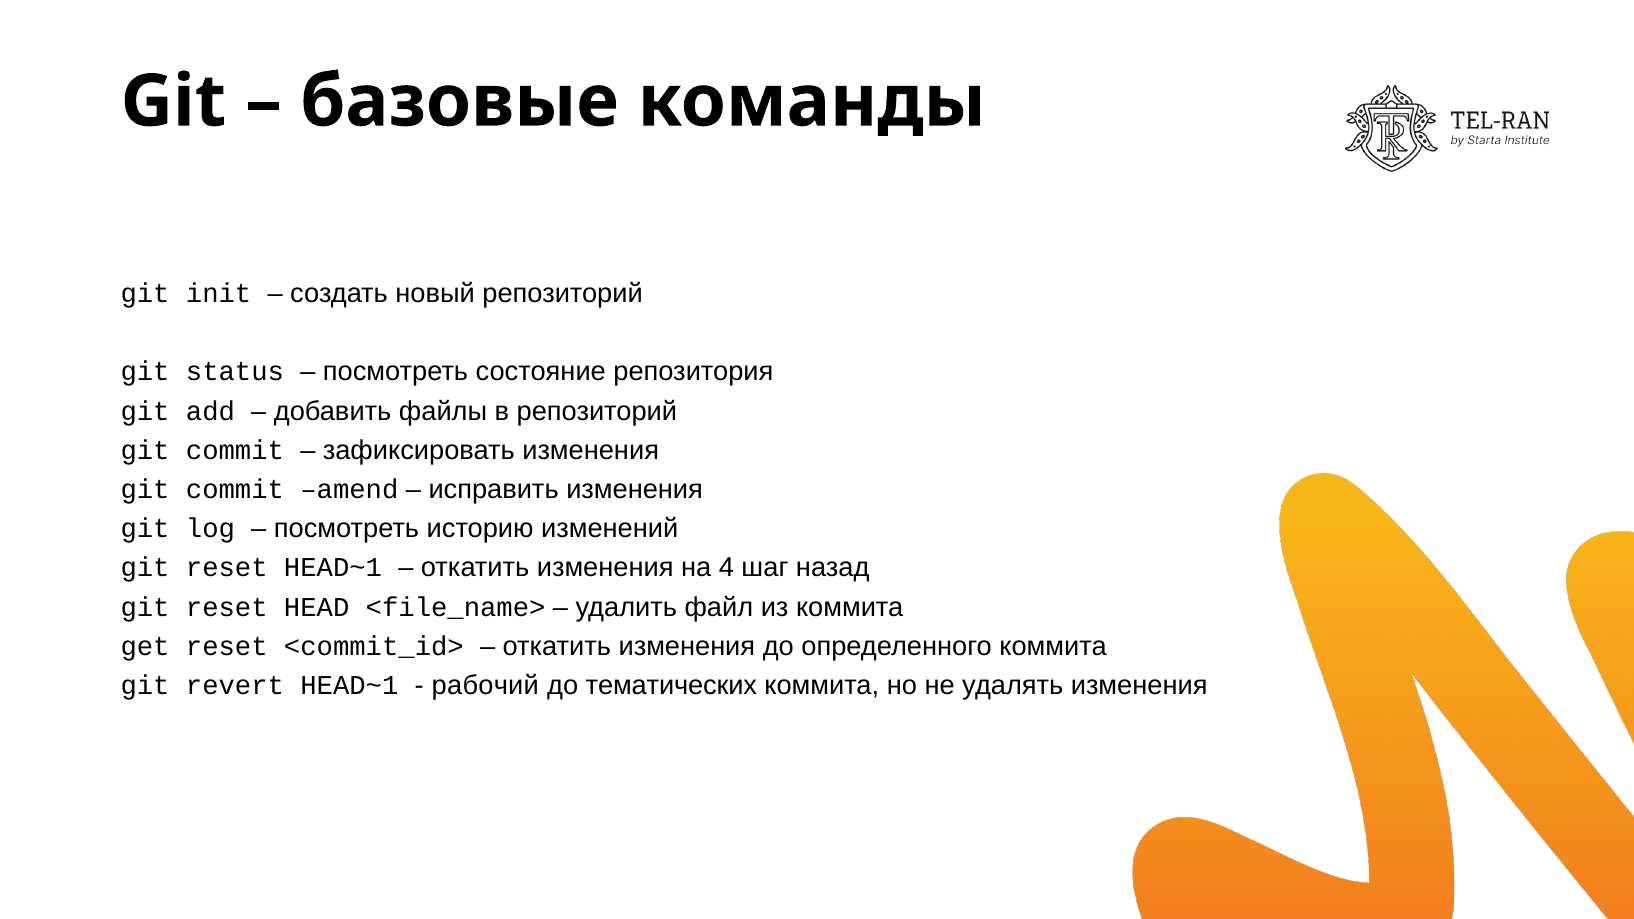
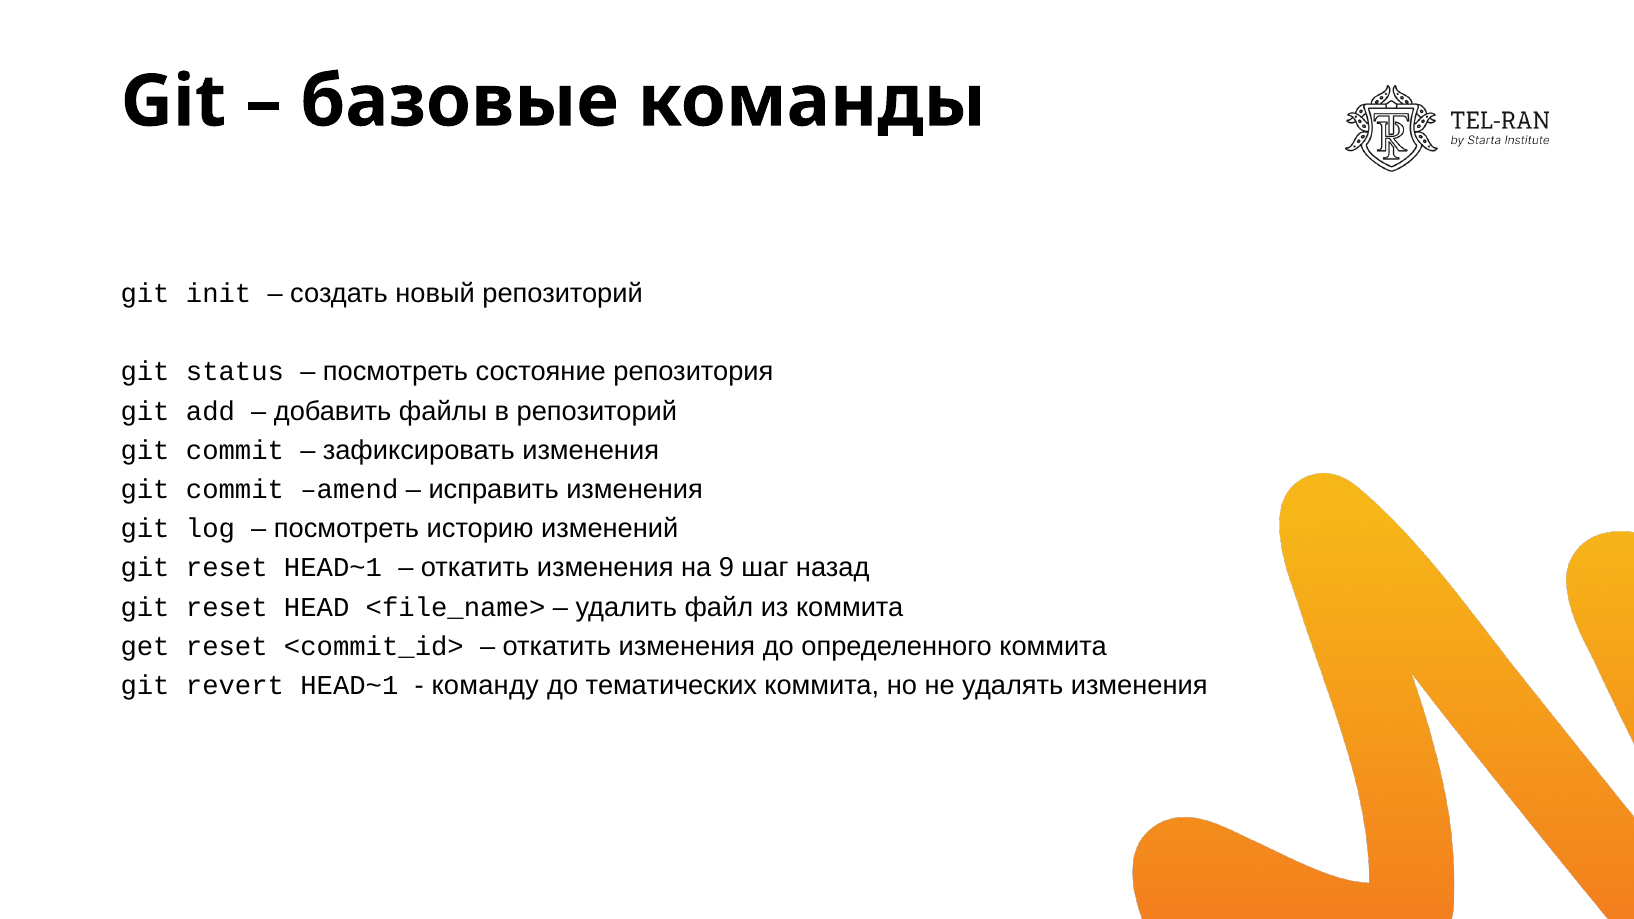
4: 4 -> 9 (726, 568)
рабочий: рабочий -> команду (485, 686)
